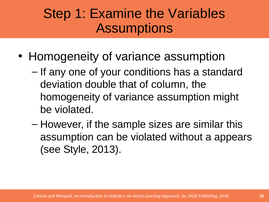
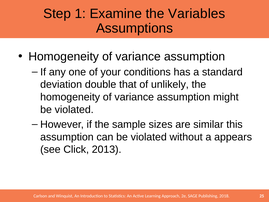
column: column -> unlikely (170, 84)
Style: Style -> Click (76, 149)
